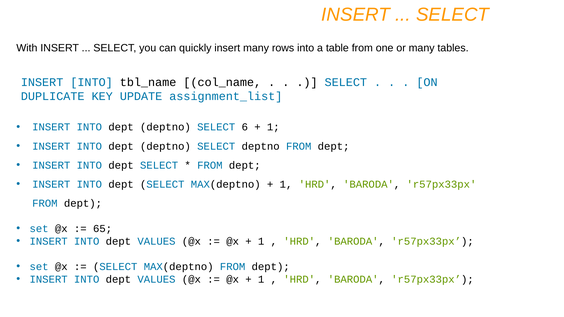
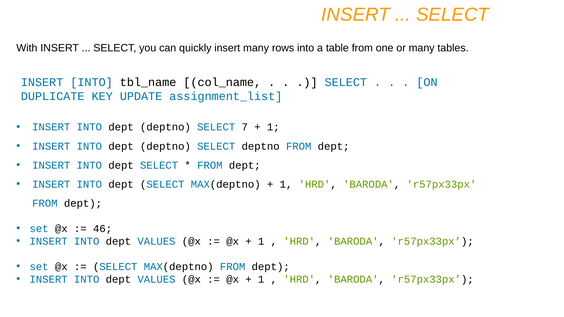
6: 6 -> 7 (245, 127)
65: 65 -> 46 (103, 229)
